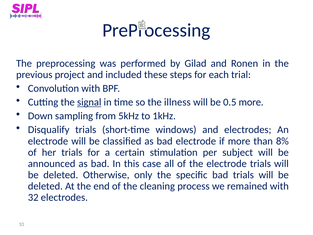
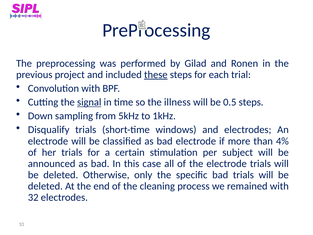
these underline: none -> present (156, 75)
0.5 more: more -> steps (251, 102)
8%: 8% -> 4% (282, 141)
